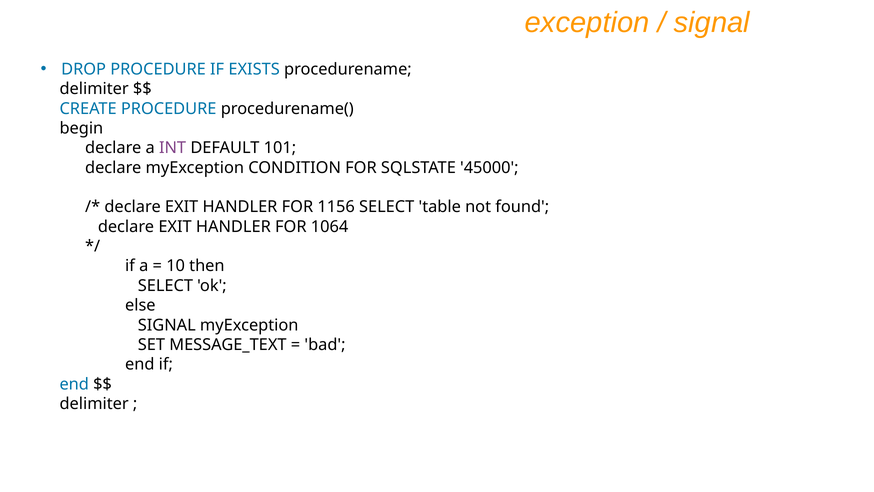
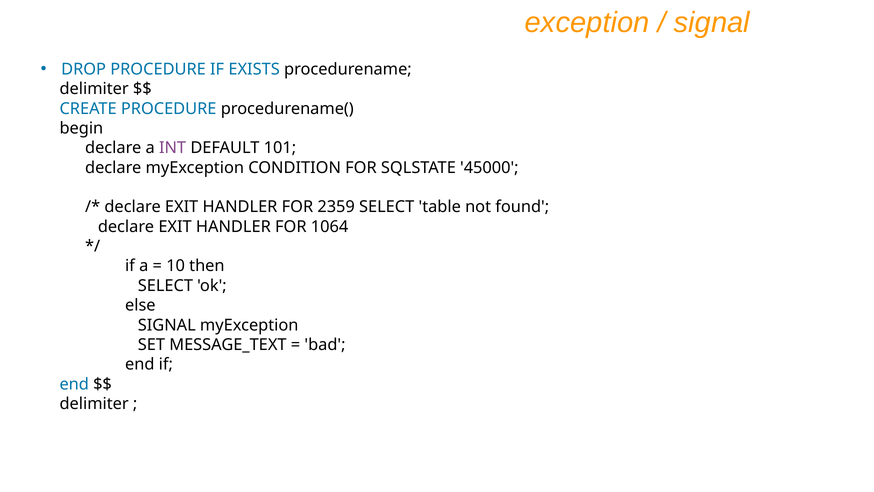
1156: 1156 -> 2359 (336, 207)
